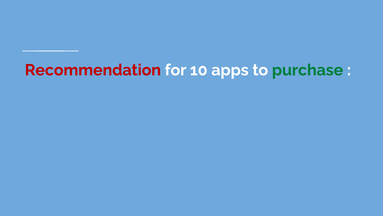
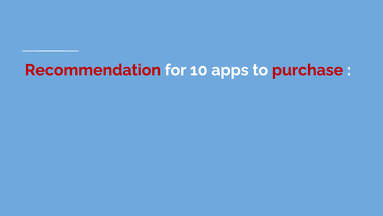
purchase colour: green -> red (308, 70)
